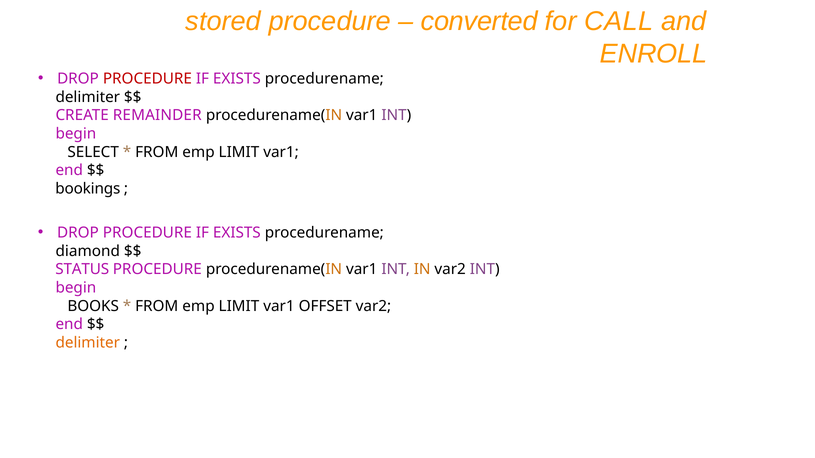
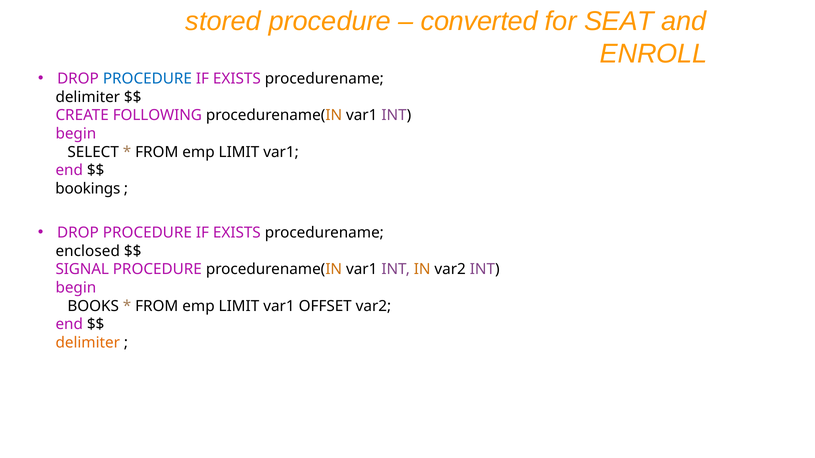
CALL: CALL -> SEAT (619, 21)
PROCEDURE colour: red -> blue (147, 79)
REMAINDER: REMAINDER -> FOLLOWING (157, 115)
diamond: diamond -> enclosed (88, 251)
STATUS: STATUS -> SIGNAL (82, 270)
